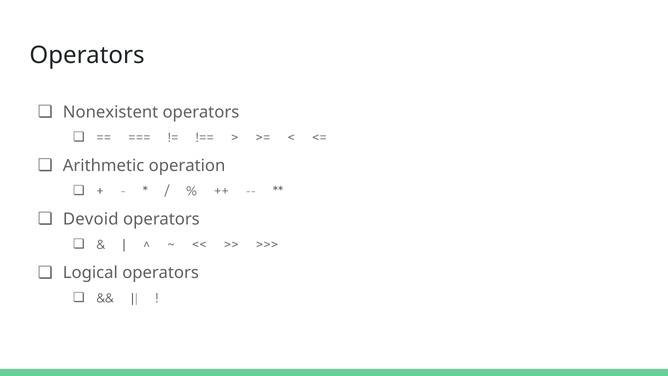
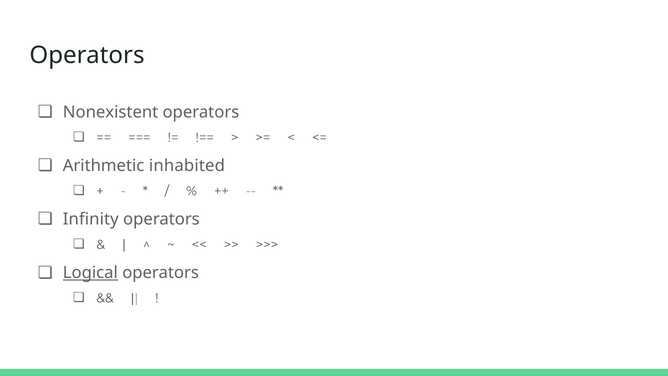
operation: operation -> inhabited (187, 166)
Devoid: Devoid -> Infinity (91, 219)
Logical underline: none -> present (90, 273)
